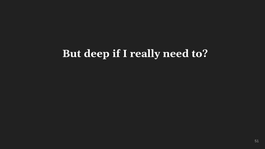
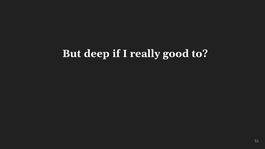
need: need -> good (176, 54)
